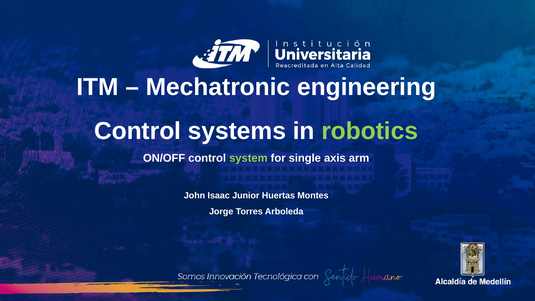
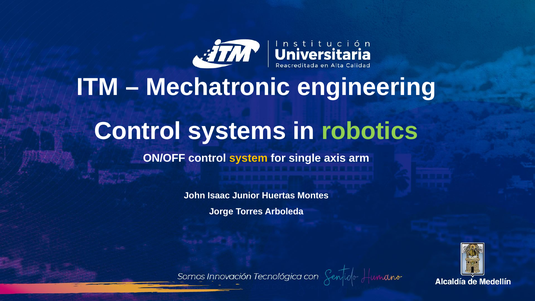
system colour: light green -> yellow (248, 158)
